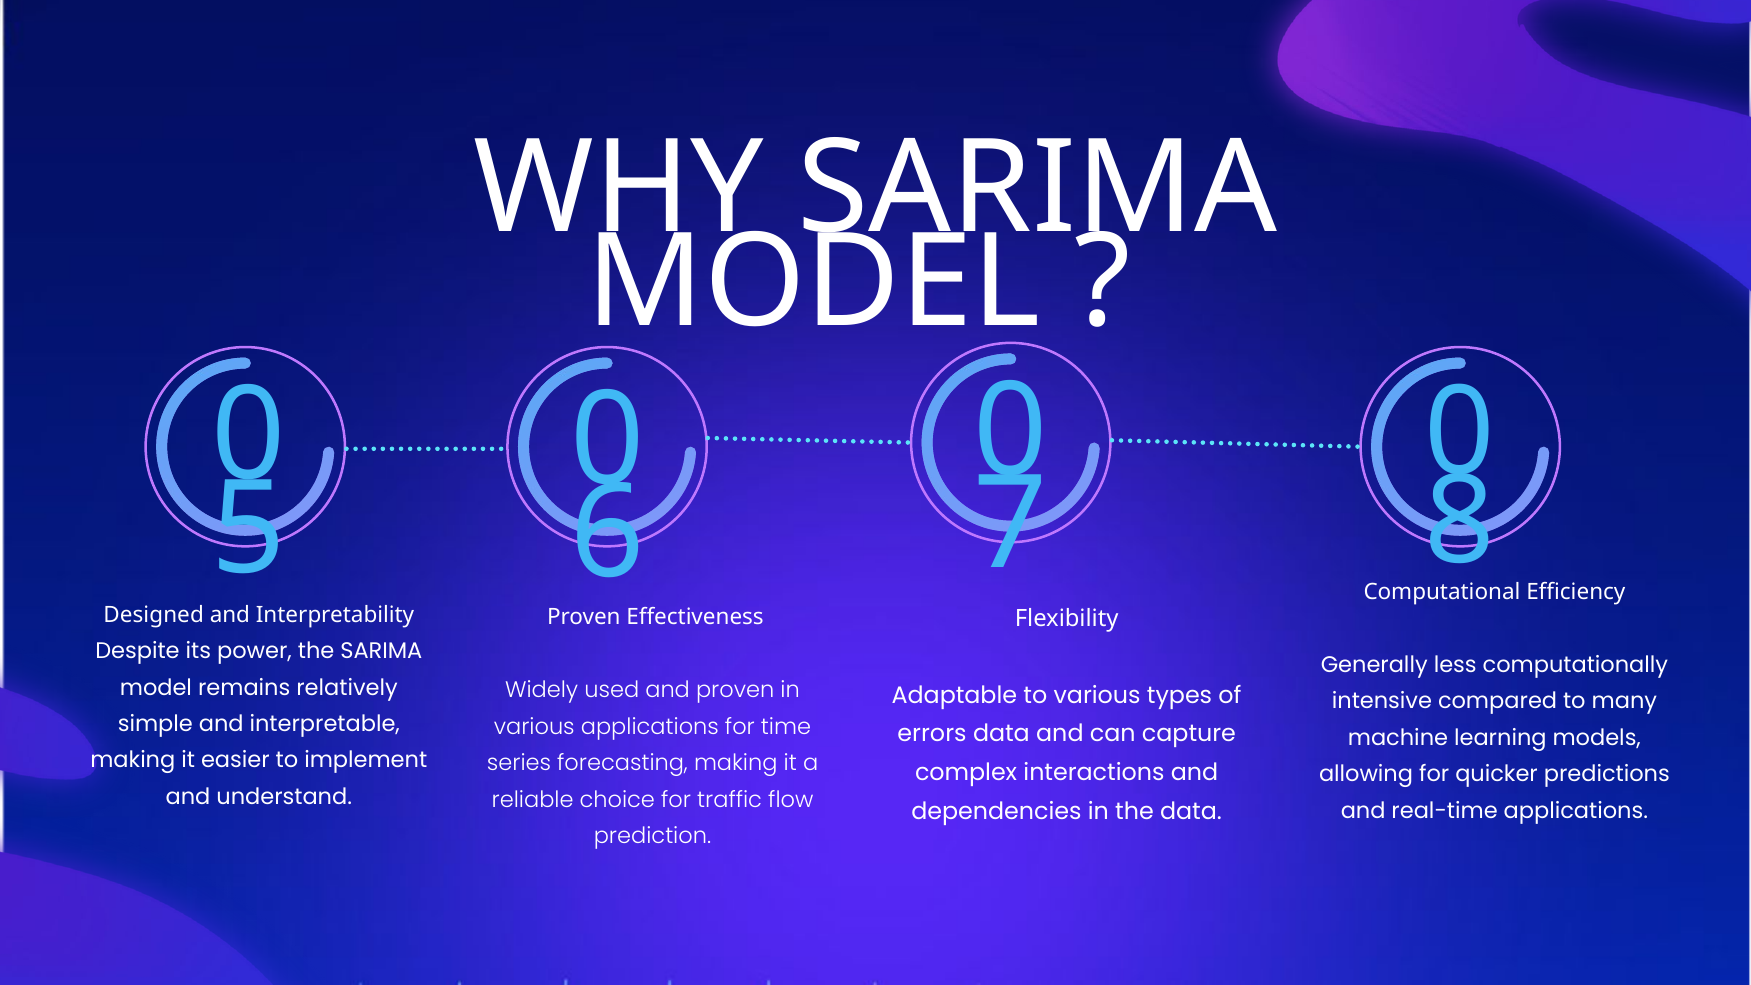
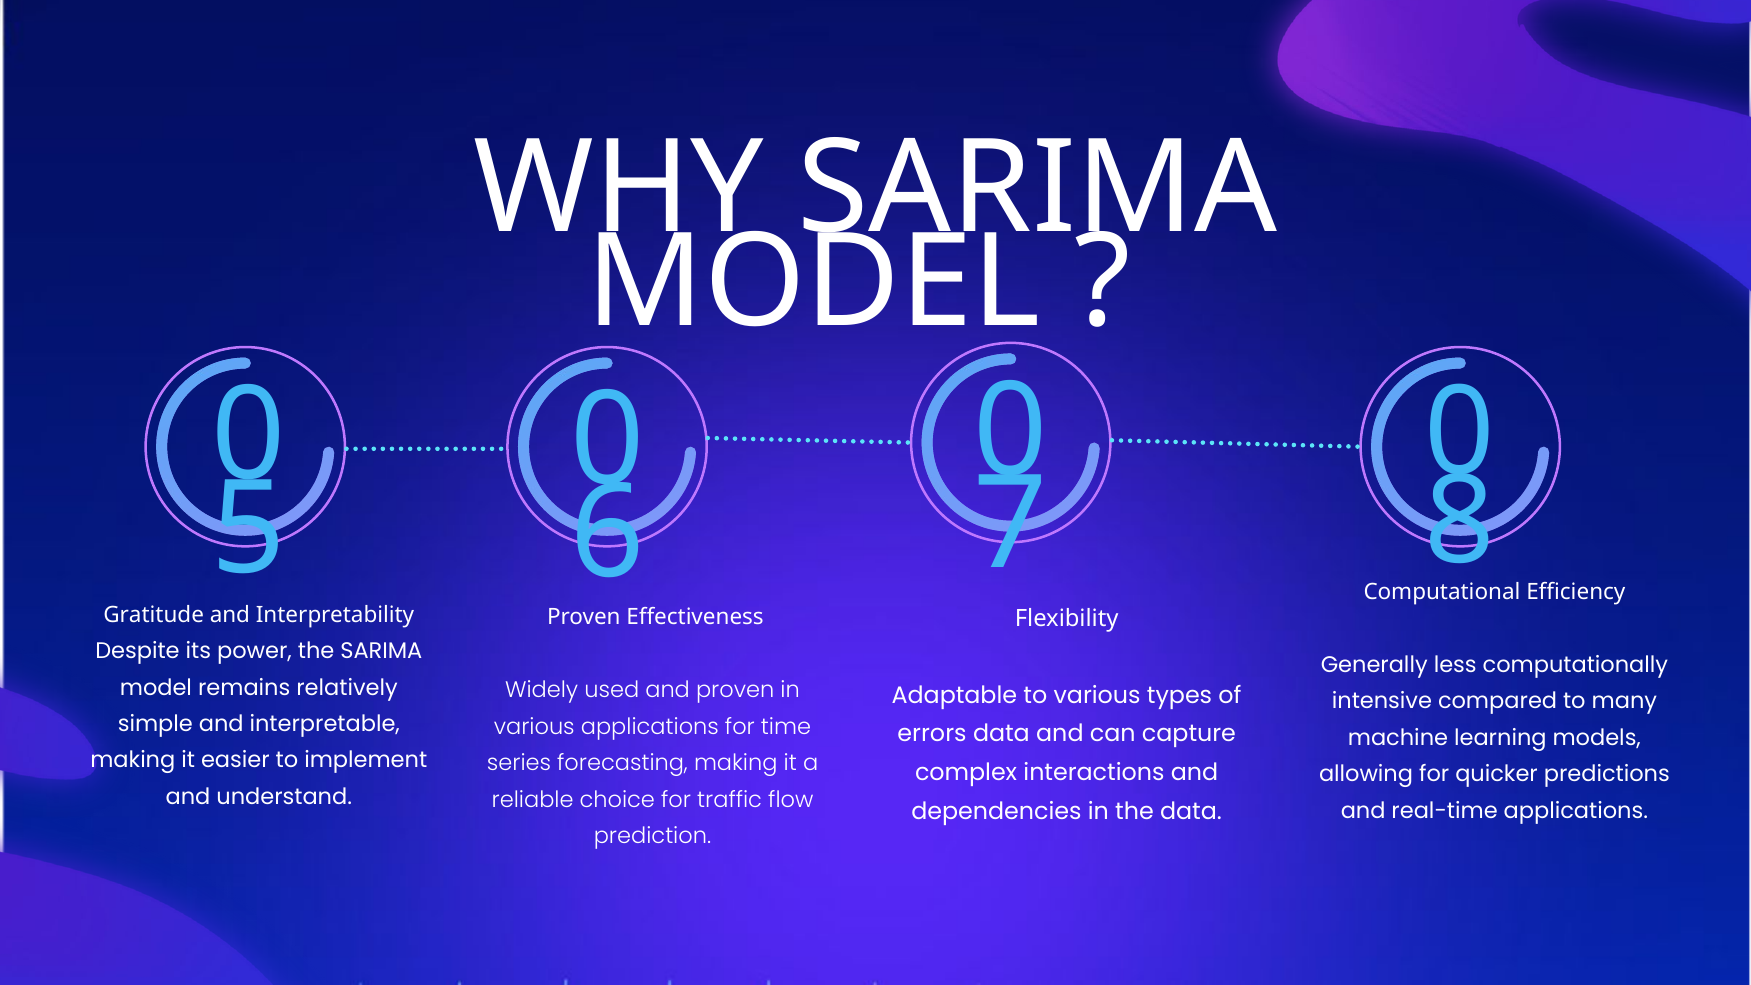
Designed: Designed -> Gratitude (154, 615)
